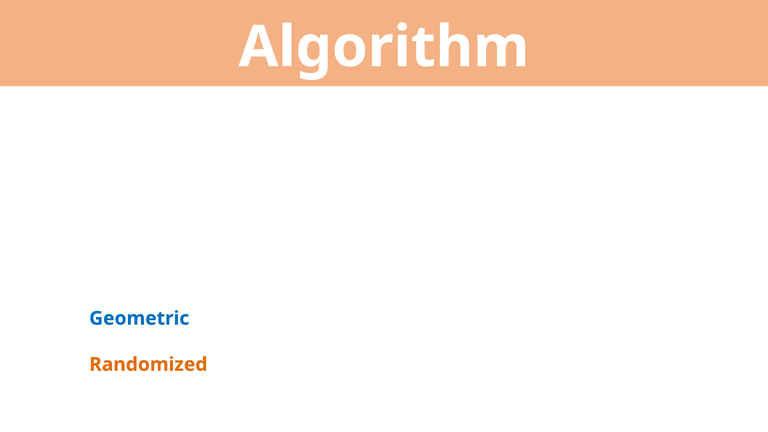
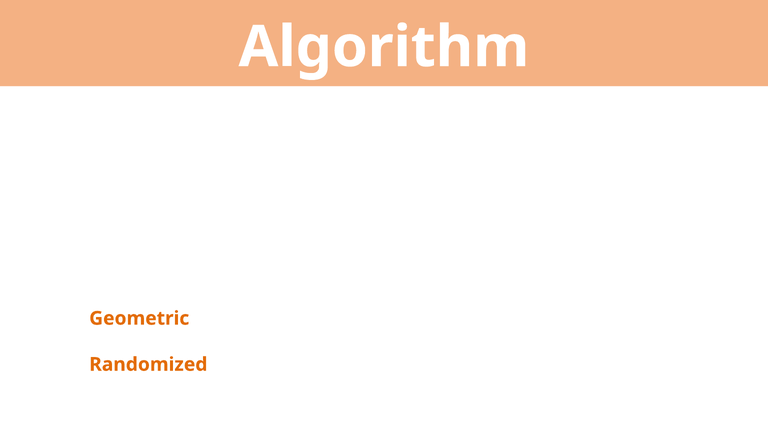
Geometric colour: blue -> orange (139, 318)
